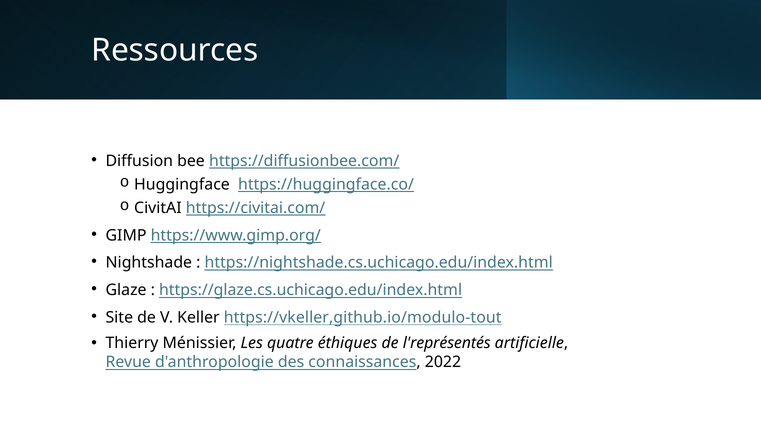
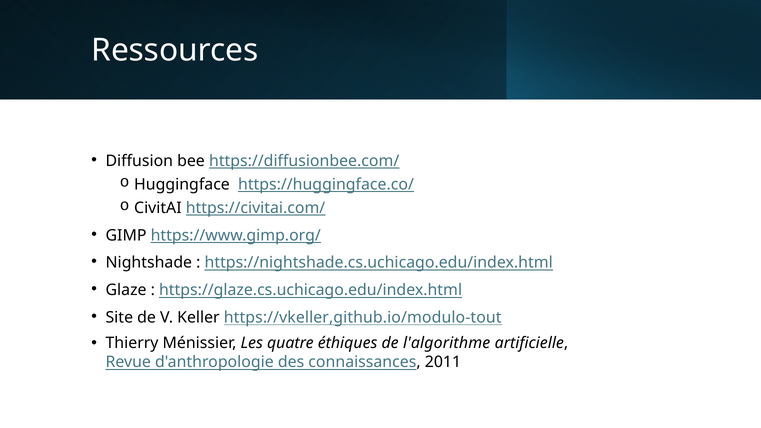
l'représentés: l'représentés -> l'algorithme (447, 343)
2022: 2022 -> 2011 (443, 362)
